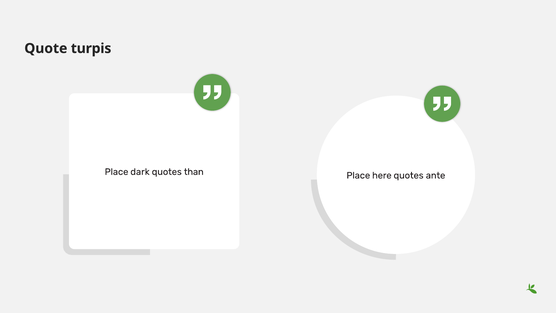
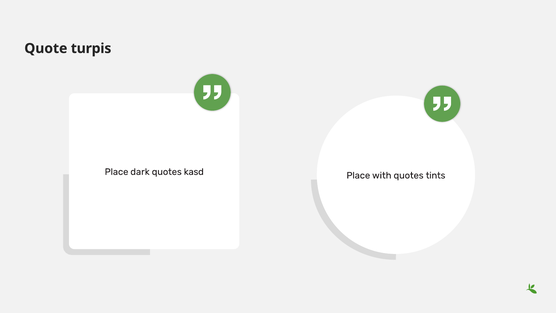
than: than -> kasd (194, 172)
here: here -> with (382, 175)
ante: ante -> tints (436, 175)
